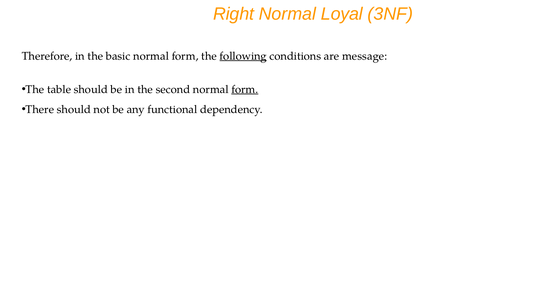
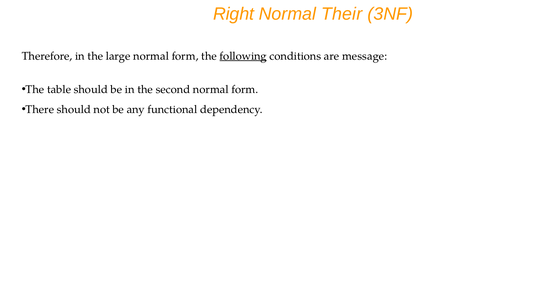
Loyal: Loyal -> Their (342, 14)
basic: basic -> large (118, 56)
form underline: present -> none (245, 89)
